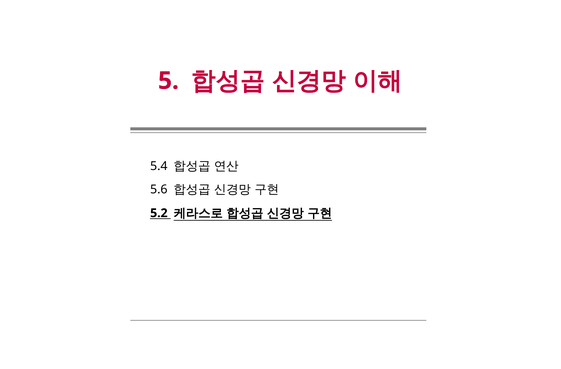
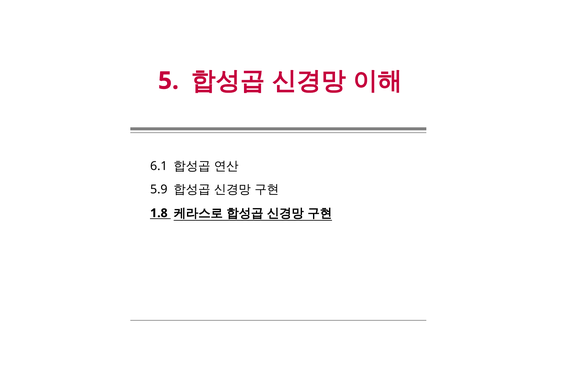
5.4: 5.4 -> 6.1 (159, 166)
5.6: 5.6 -> 5.9 (159, 189)
5.2: 5.2 -> 1.8 (159, 213)
